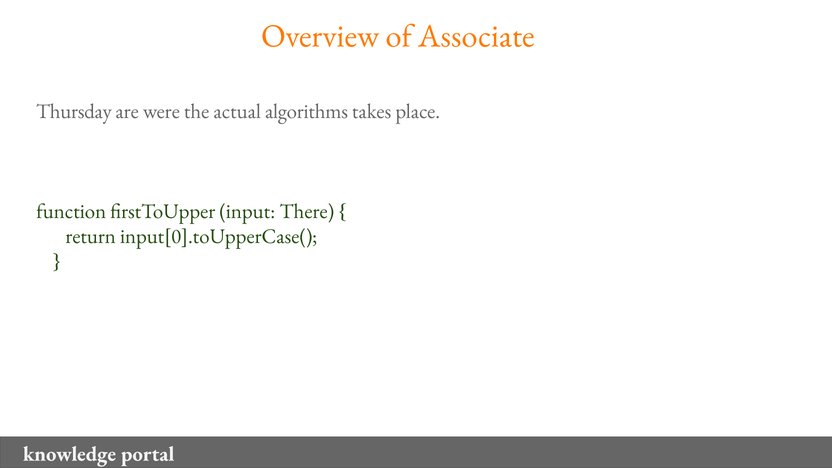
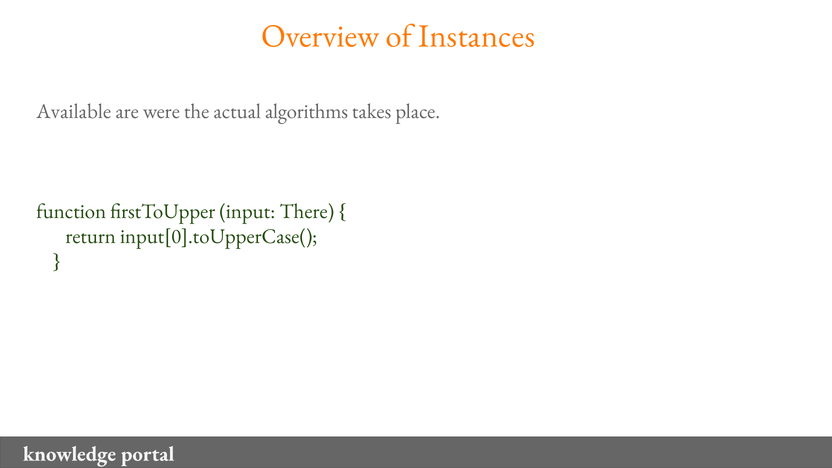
Associate: Associate -> Instances (477, 36)
Thursday: Thursday -> Available (74, 111)
